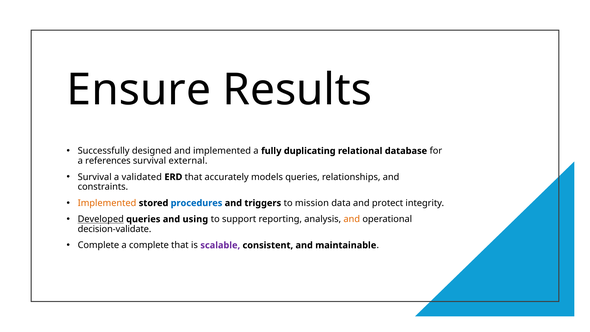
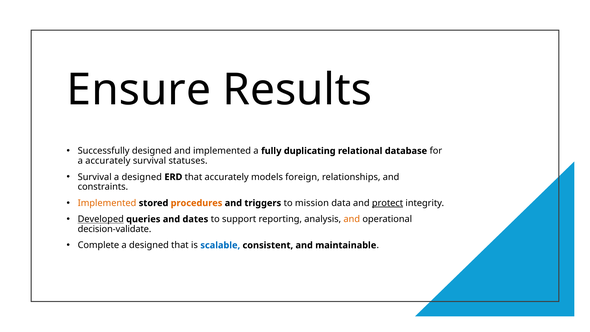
a references: references -> accurately (108, 161)
external: external -> statuses (188, 161)
validated: validated -> designed (142, 177)
models queries: queries -> foreign (302, 177)
procedures colour: blue -> orange (197, 203)
protect underline: none -> present (388, 203)
using: using -> dates (195, 219)
complete: complete -> designed (149, 245)
scalable colour: purple -> blue (220, 245)
